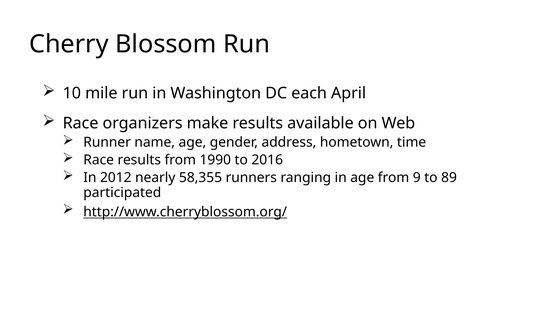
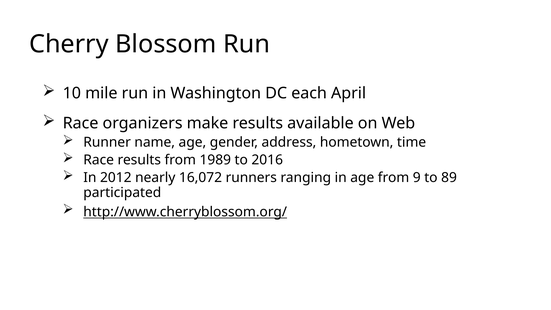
1990: 1990 -> 1989 (215, 160)
58,355: 58,355 -> 16,072 (201, 178)
